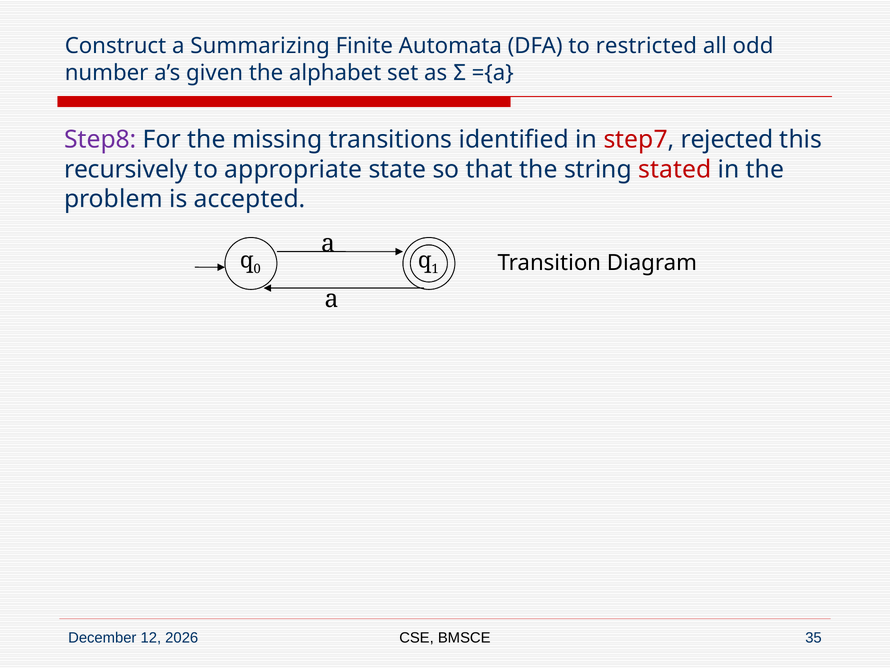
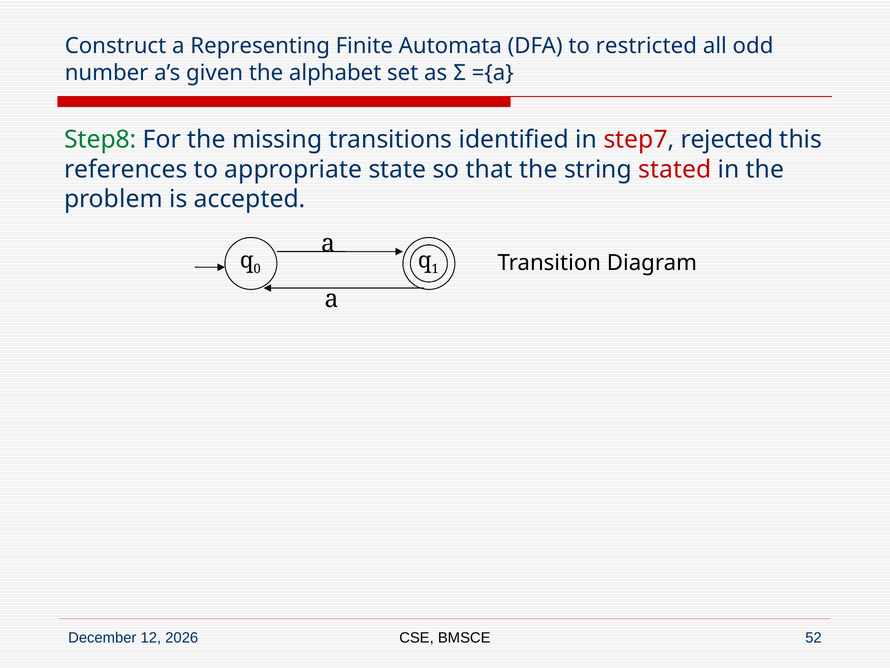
Summarizing: Summarizing -> Representing (260, 46)
Step8 colour: purple -> green (100, 140)
recursively: recursively -> references (126, 169)
35: 35 -> 52 (813, 637)
